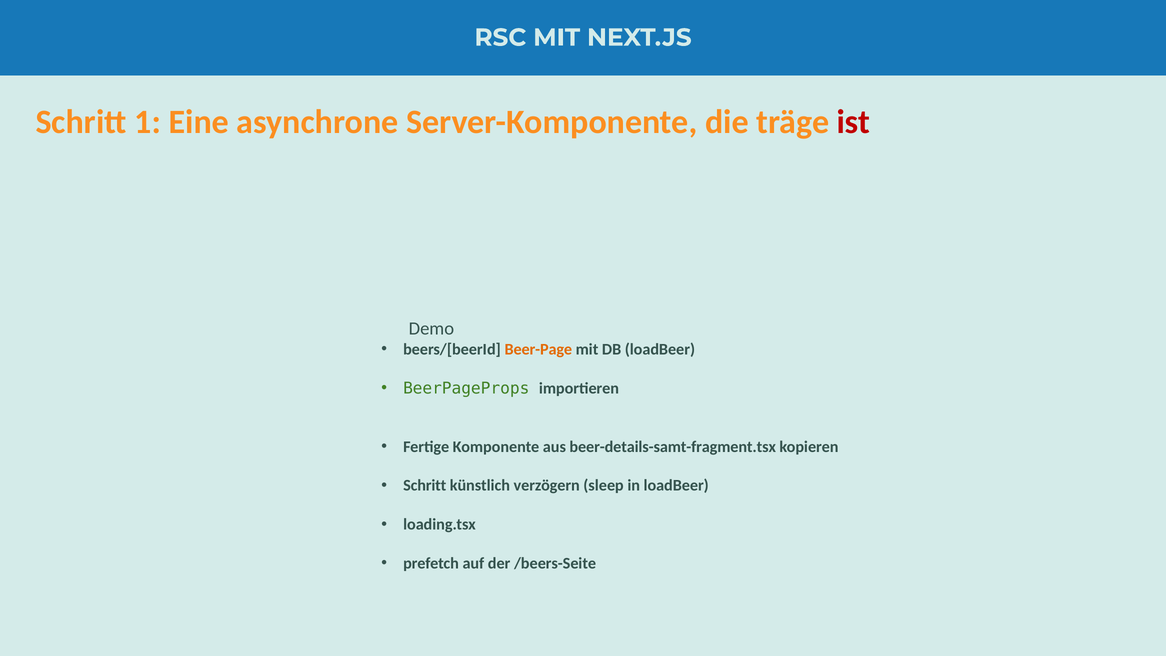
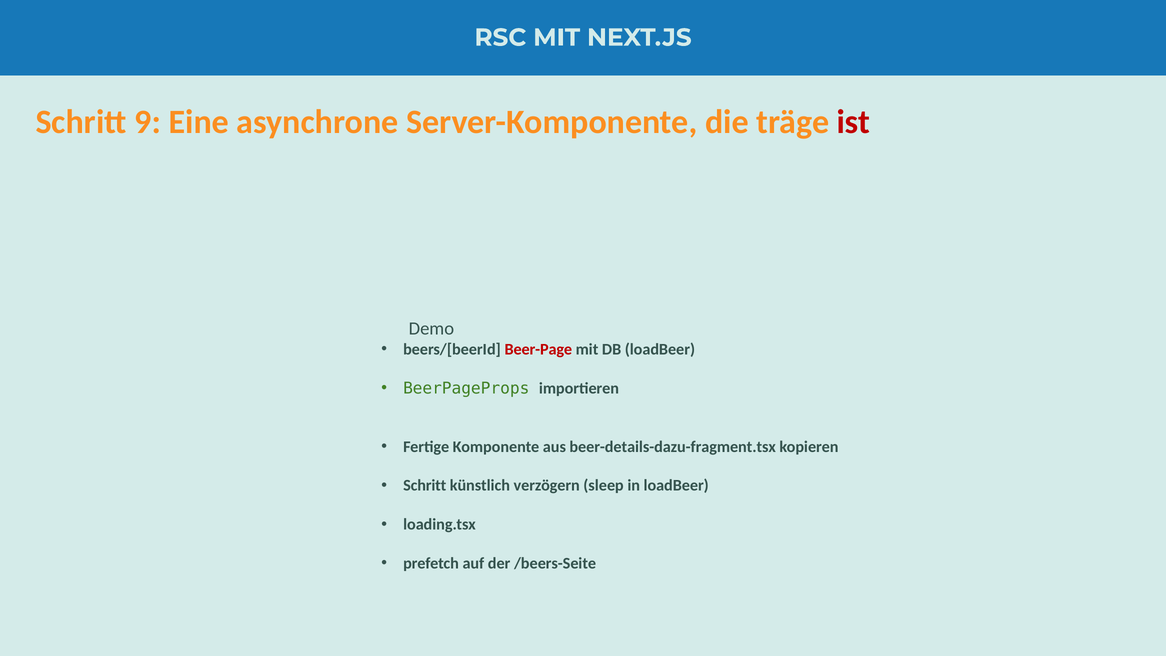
1: 1 -> 9 (148, 122)
Beer-Page colour: orange -> red (538, 349)
beer-details-samt-fragment.tsx: beer-details-samt-fragment.tsx -> beer-details-dazu-fragment.tsx (673, 447)
